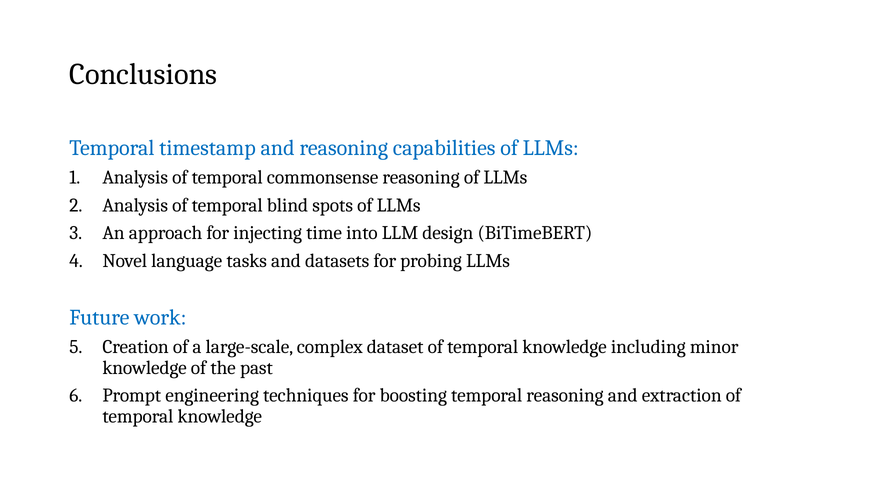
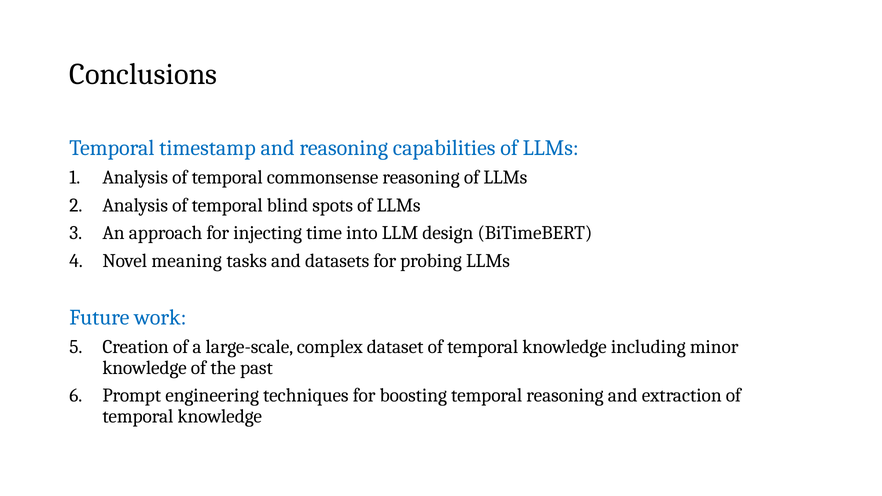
language: language -> meaning (187, 261)
